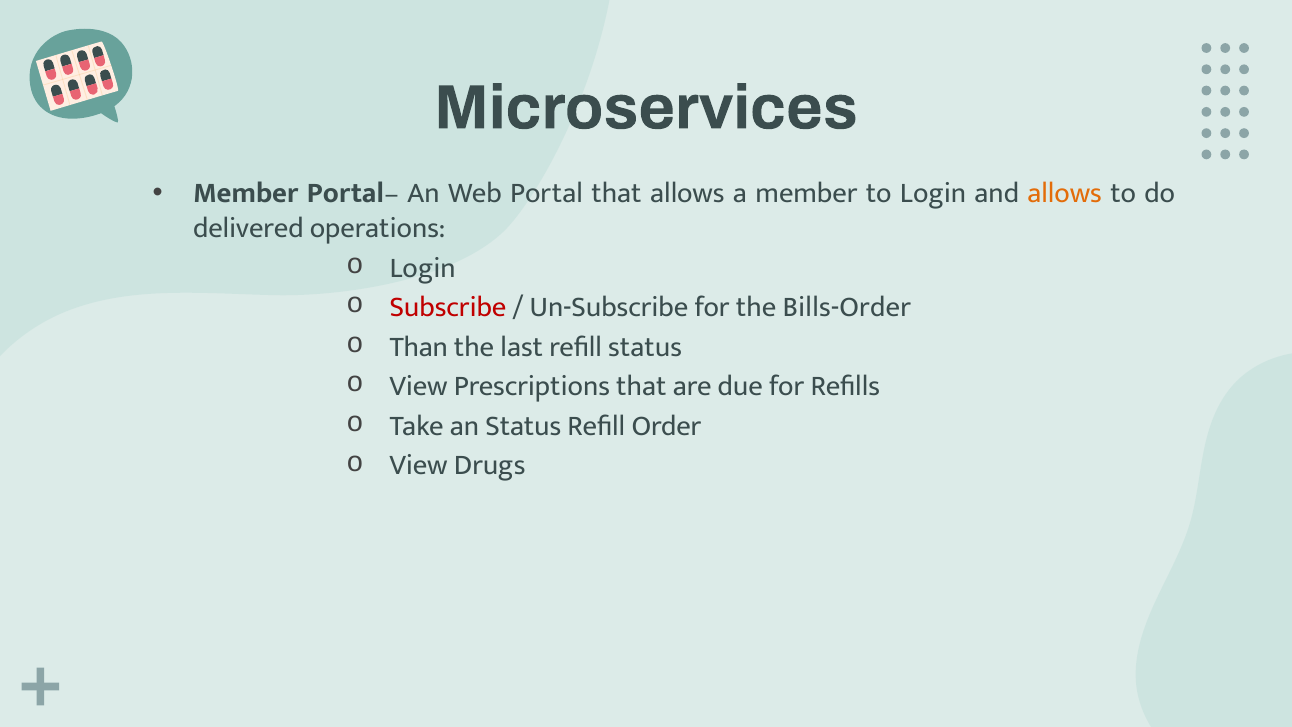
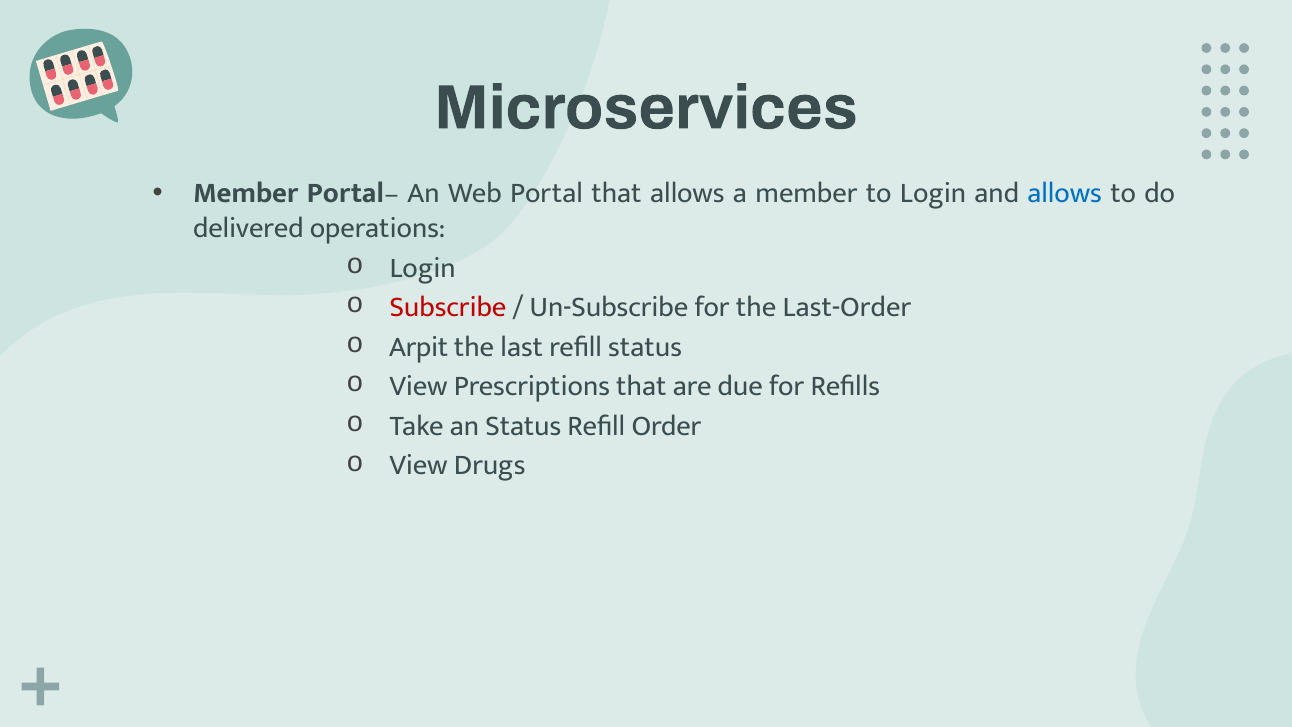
allows colour: orange -> blue (1065, 193)
Bills-Order: Bills-Order -> Last-Order (847, 307)
Than: Than -> Arpit (419, 347)
